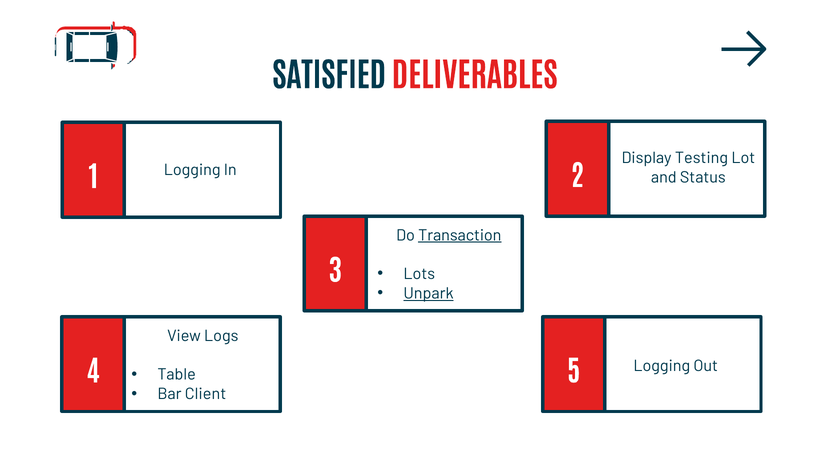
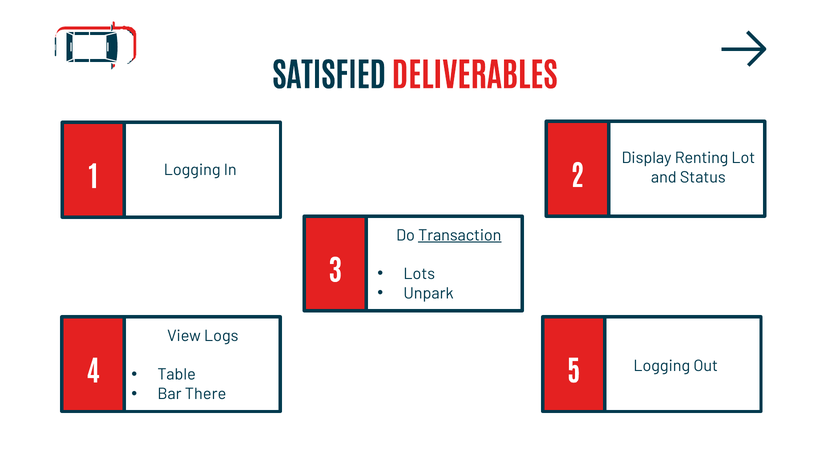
Testing: Testing -> Renting (702, 158)
Unpark underline: present -> none (429, 293)
Client: Client -> There (206, 394)
